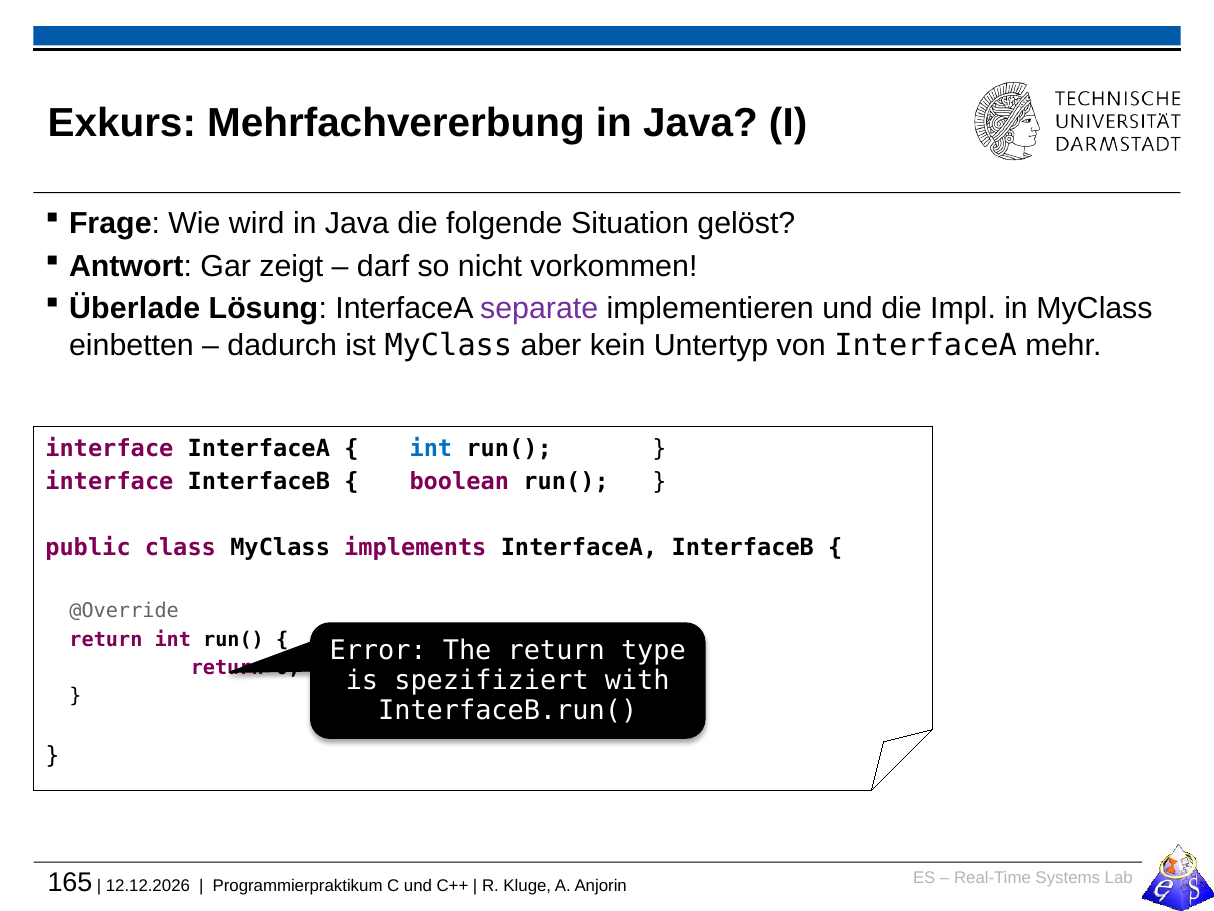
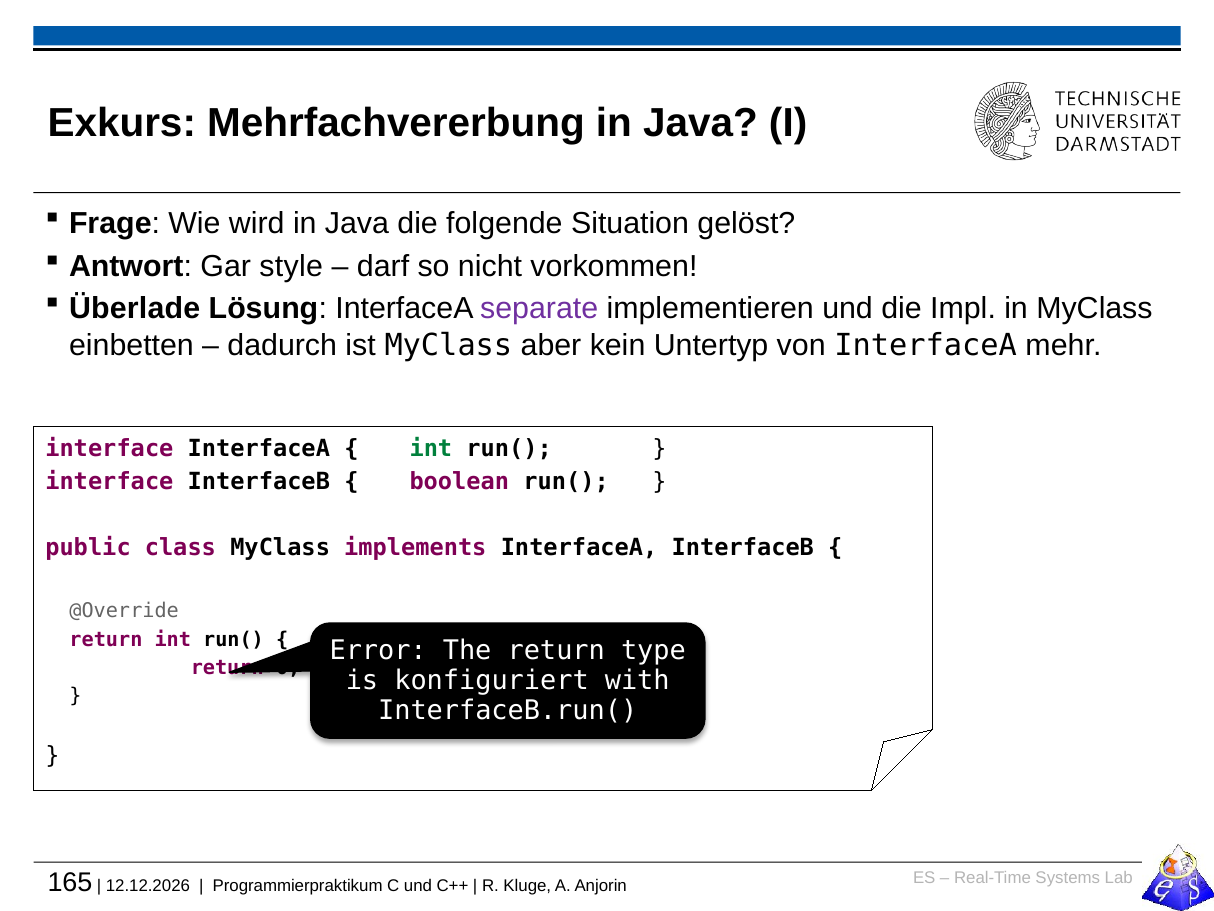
zeigt: zeigt -> style (291, 266)
int colour: blue -> green (431, 448)
spezifiziert: spezifiziert -> konfiguriert (492, 680)
